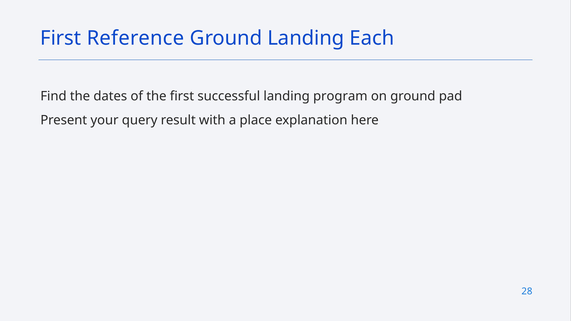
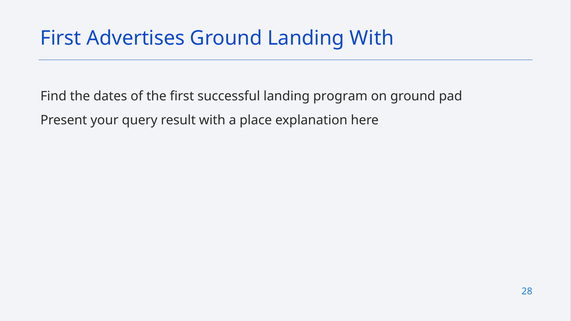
Reference: Reference -> Advertises (136, 38)
Landing Each: Each -> With (372, 38)
